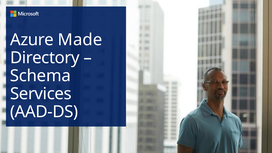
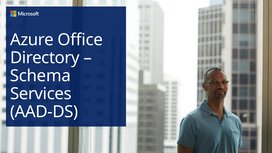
Made: Made -> Office (80, 40)
